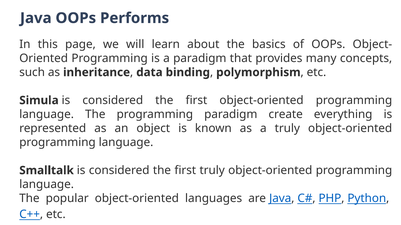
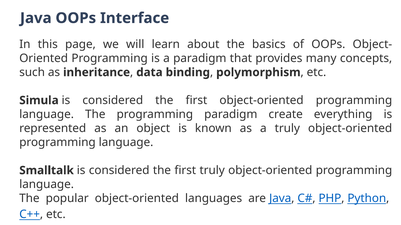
Performs: Performs -> Interface (135, 18)
